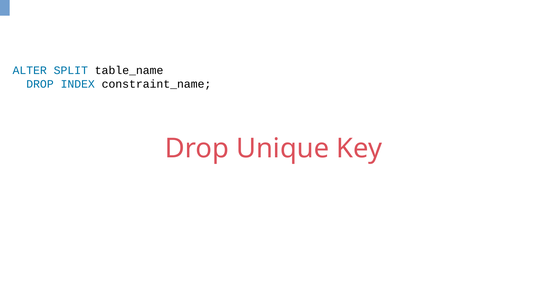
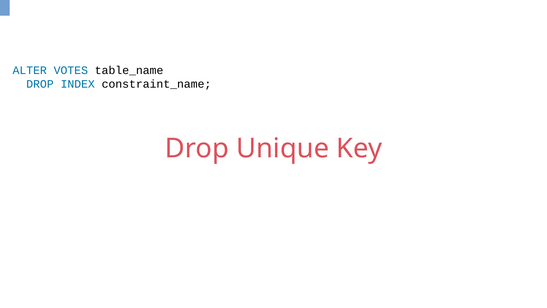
SPLIT: SPLIT -> VOTES (71, 70)
